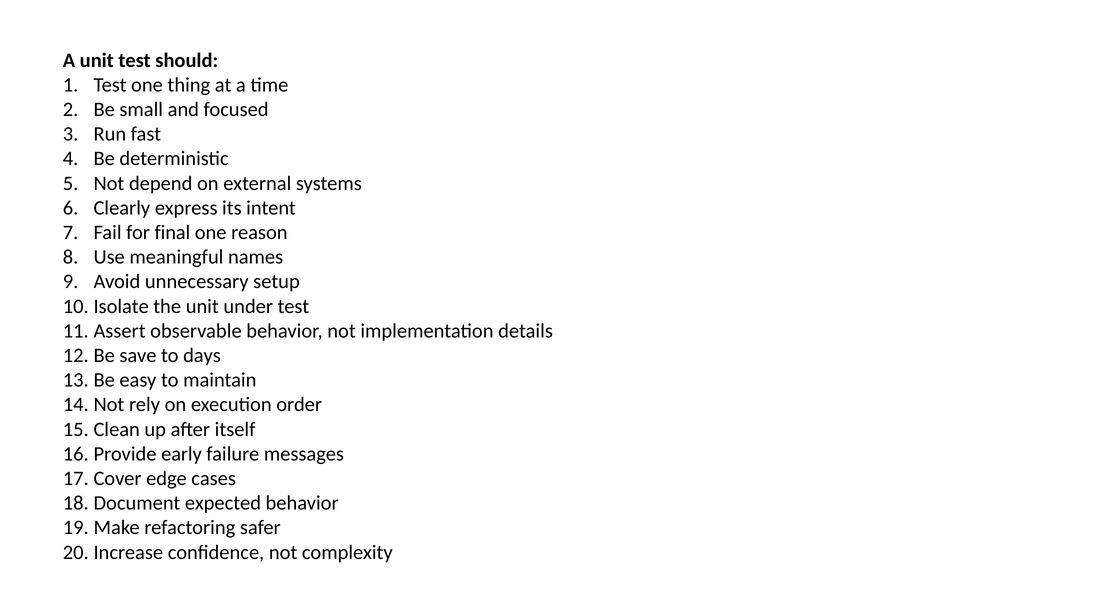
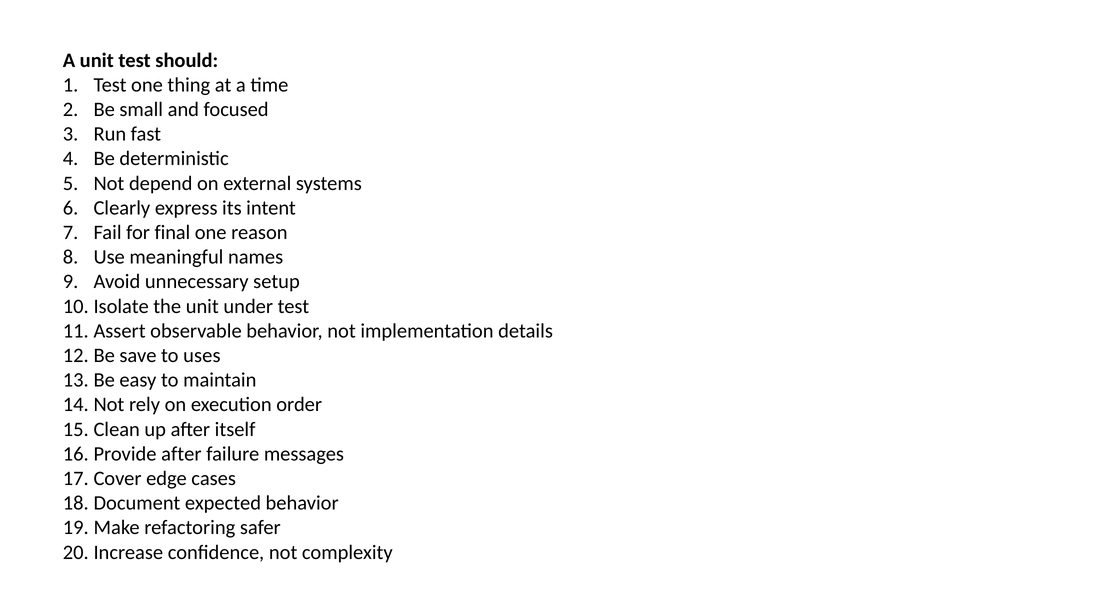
days: days -> uses (202, 356)
early: early -> after (181, 454)
